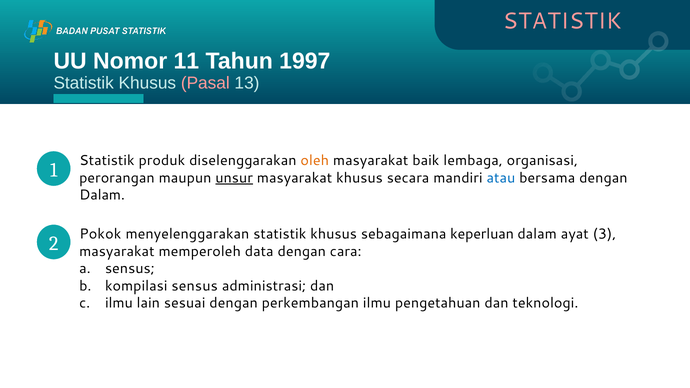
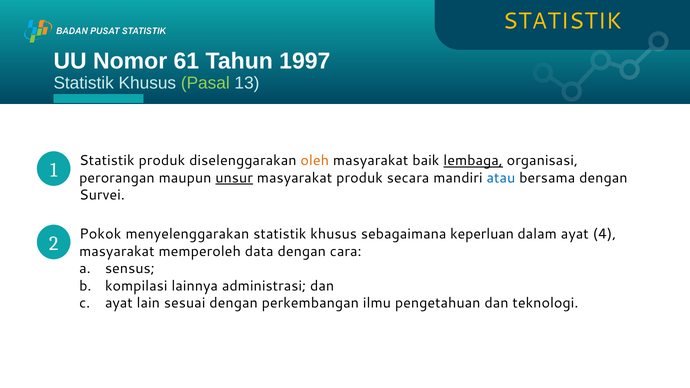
STATISTIK colour: pink -> yellow (562, 21)
11: 11 -> 61 (186, 61)
Pasal colour: pink -> light green (205, 83)
lembaga underline: none -> present (473, 161)
masyarakat khusus: khusus -> produk (360, 178)
Dalam: Dalam -> Survei (102, 195)
3: 3 -> 4 (605, 234)
kompilasi sensus: sensus -> lainnya (195, 286)
ilmu: ilmu -> ayat (119, 303)
